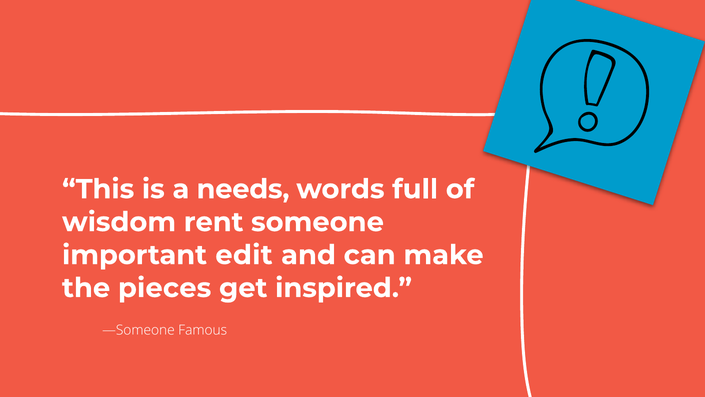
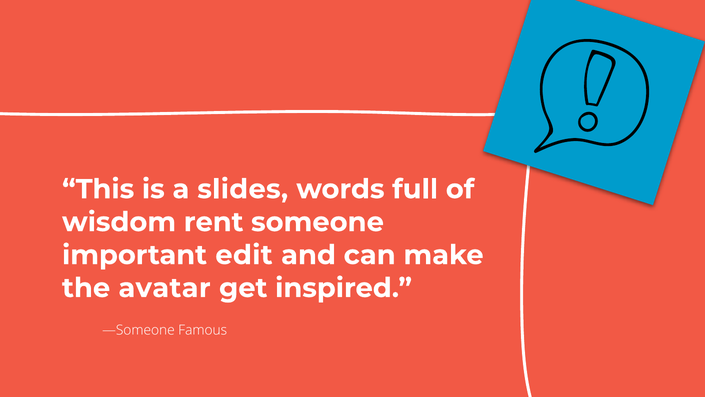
needs: needs -> slides (243, 189)
pieces: pieces -> avatar (165, 288)
